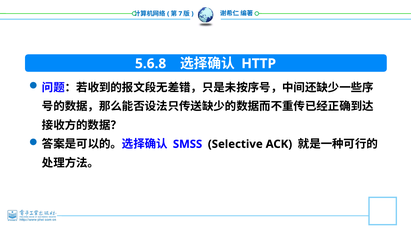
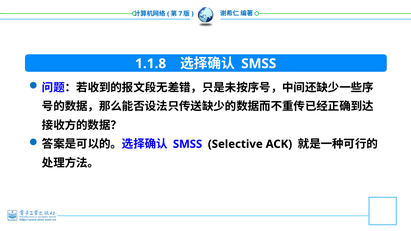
5.6.8: 5.6.8 -> 1.1.8 (151, 64)
HTTP: HTTP -> SMSS (259, 64)
